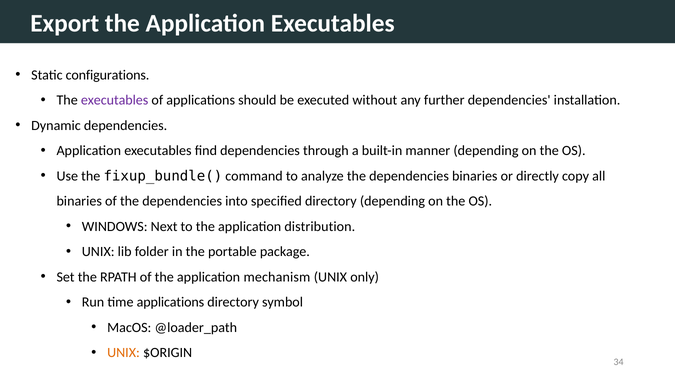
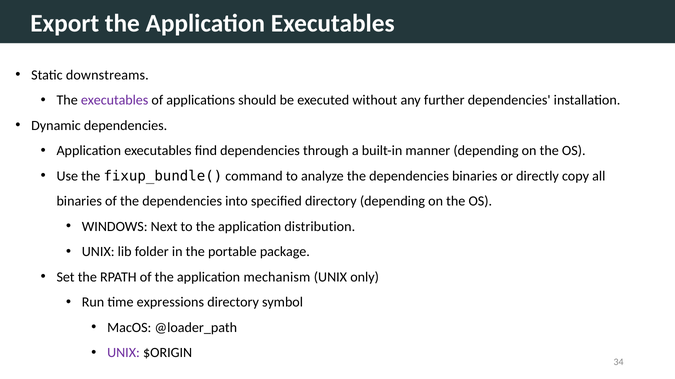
configurations: configurations -> downstreams (107, 75)
time applications: applications -> expressions (170, 303)
UNIX colour: orange -> purple (123, 353)
